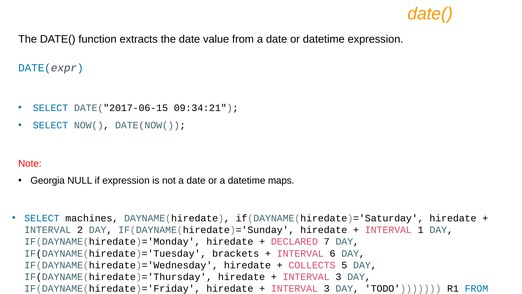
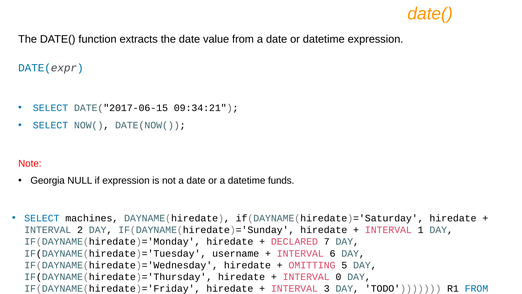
maps: maps -> funds (281, 180)
brackets: brackets -> username (236, 253)
COLLECTS: COLLECTS -> OMITTING (312, 265)
3: 3 -> 0 (338, 277)
